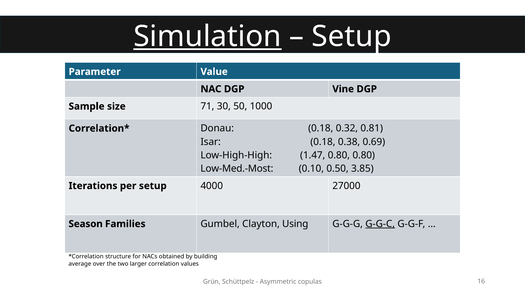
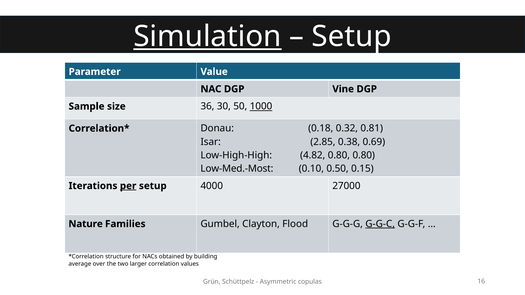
71: 71 -> 36 (207, 106)
1000 underline: none -> present (261, 106)
Isar 0.18: 0.18 -> 2.85 (323, 142)
1.47: 1.47 -> 4.82 (313, 155)
3.85: 3.85 -> 0.15 (362, 169)
per underline: none -> present (128, 186)
Season: Season -> Nature (86, 224)
Using: Using -> Flood (295, 224)
